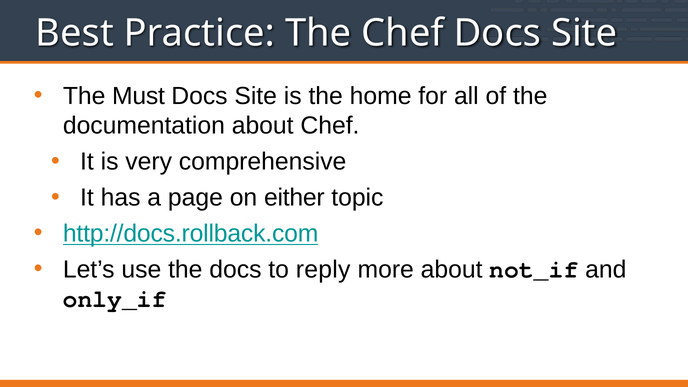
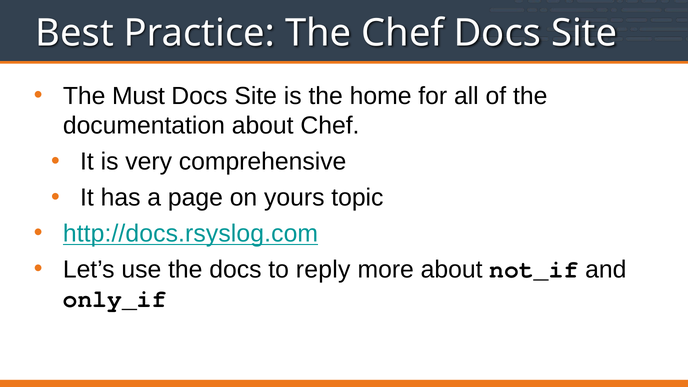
either: either -> yours (294, 198)
http://docs.rollback.com: http://docs.rollback.com -> http://docs.rsyslog.com (190, 234)
